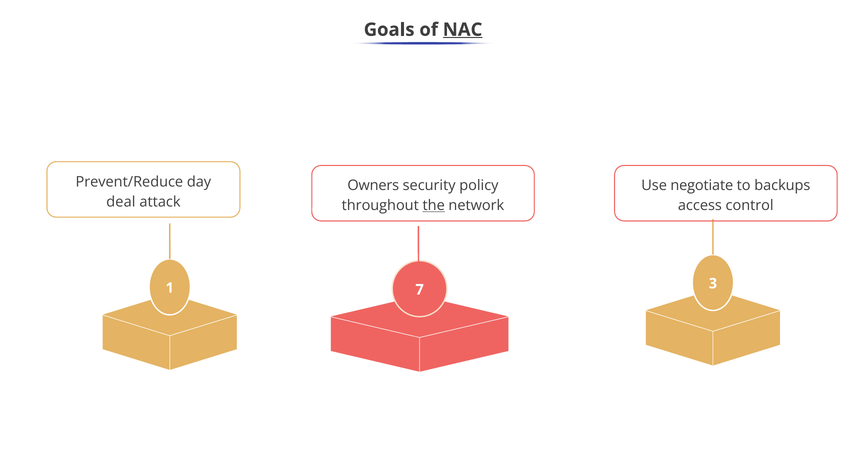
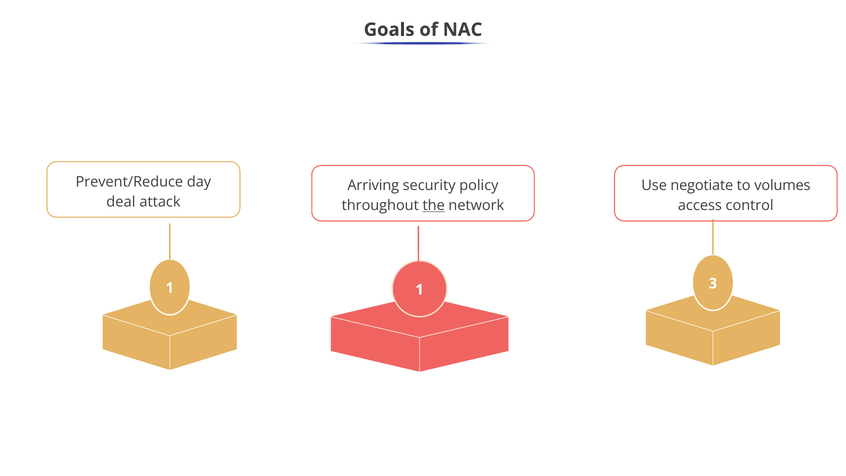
NAC underline: present -> none (463, 30)
Owners: Owners -> Arriving (373, 185)
backups: backups -> volumes (782, 185)
1 7: 7 -> 1 (420, 290)
